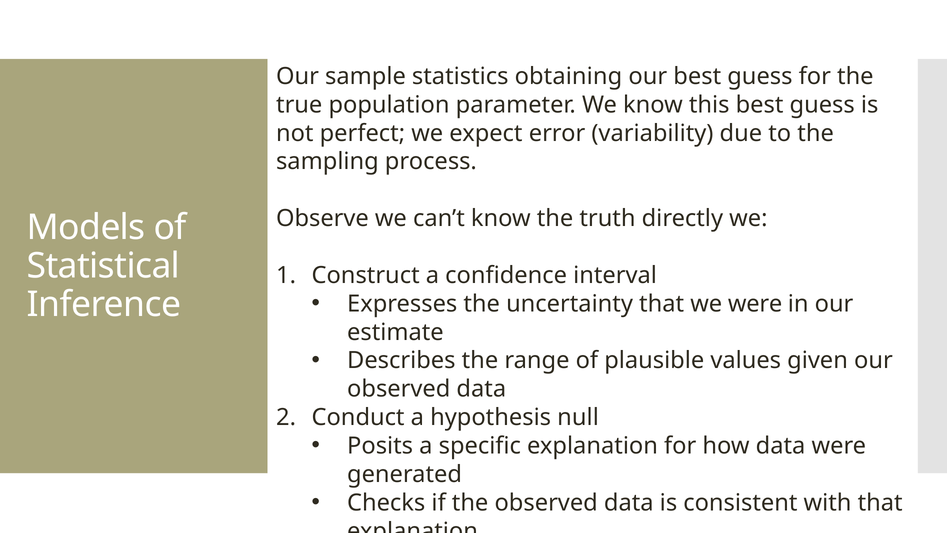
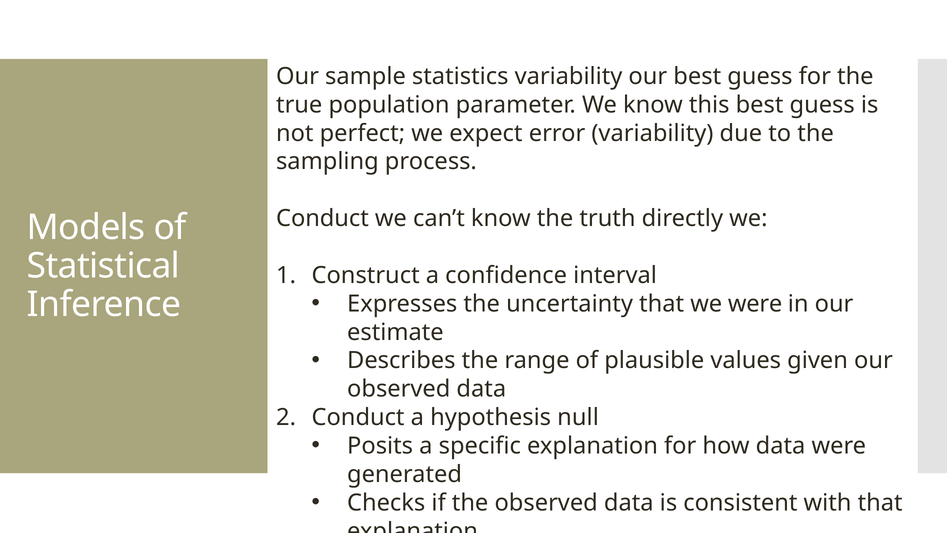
statistics obtaining: obtaining -> variability (569, 76)
Observe: Observe -> Conduct (322, 218)
